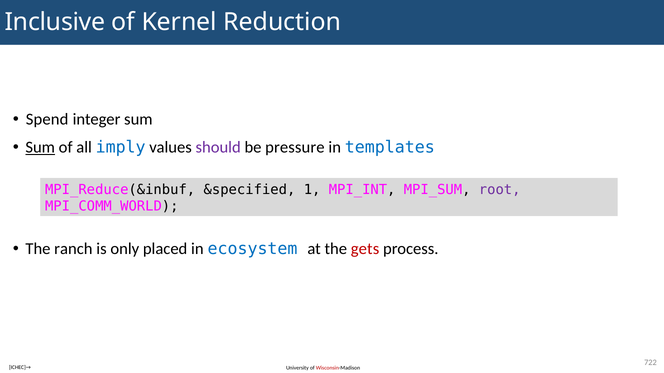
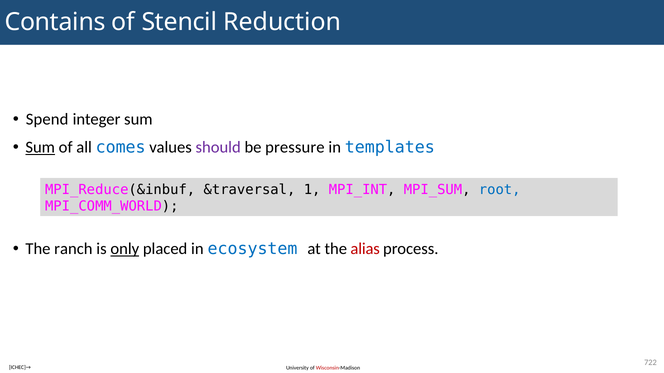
Inclusive: Inclusive -> Contains (55, 22)
Kernel: Kernel -> Stencil (179, 22)
imply: imply -> comes (121, 148)
&specified: &specified -> &traversal (249, 190)
root colour: purple -> blue (500, 190)
only underline: none -> present (125, 249)
gets: gets -> alias (365, 249)
